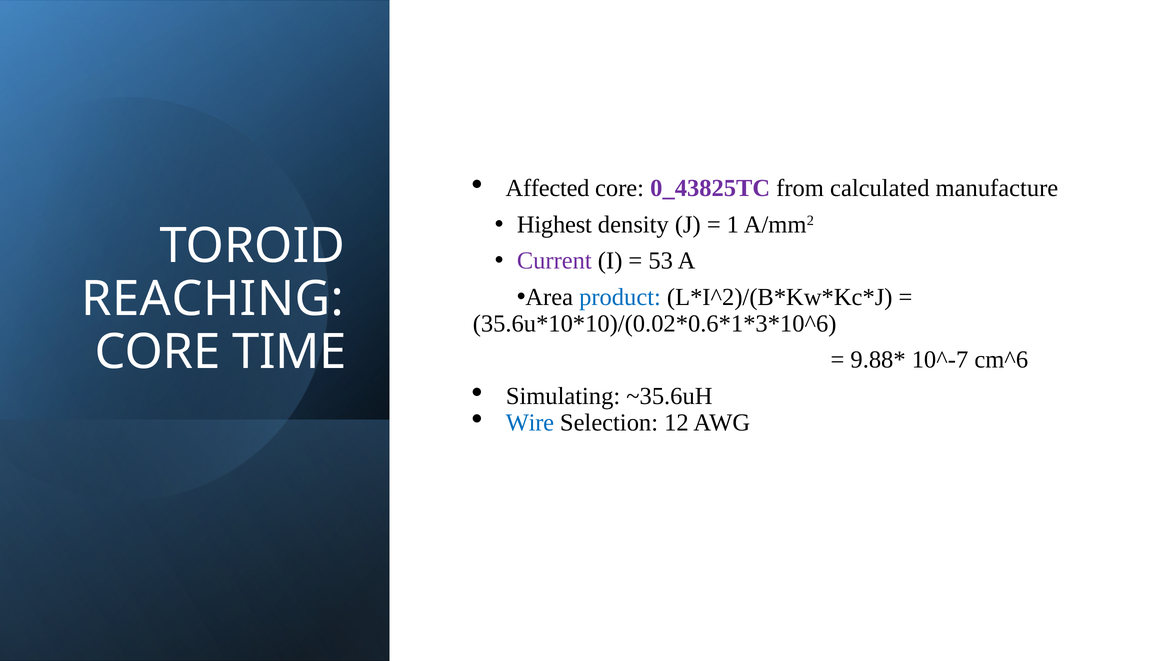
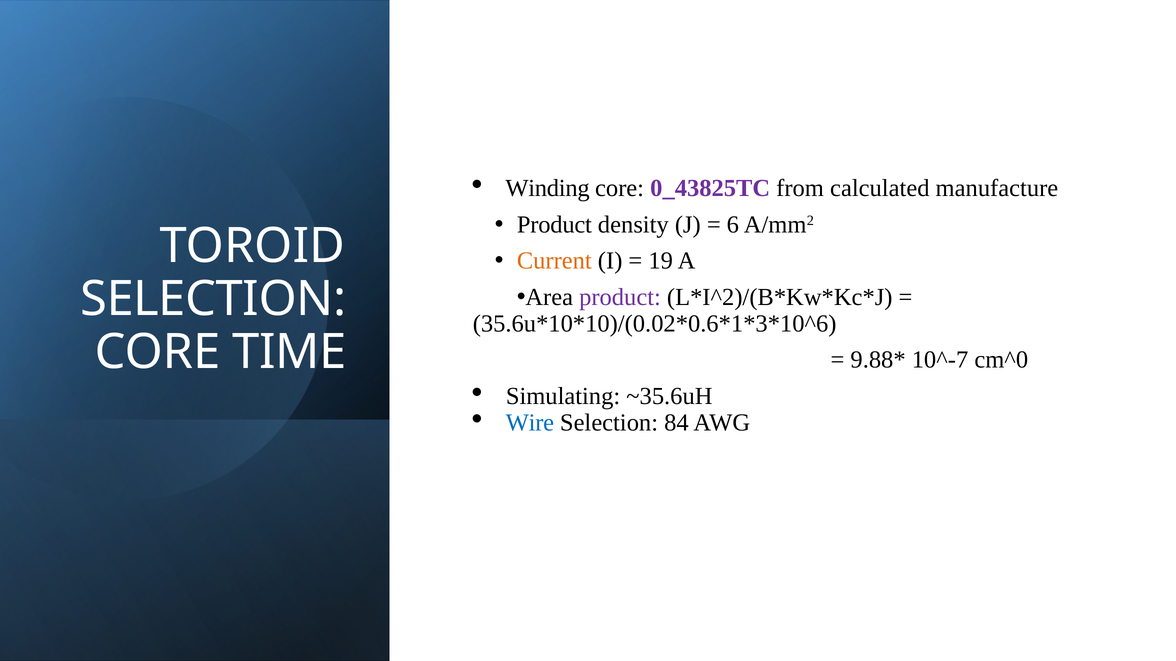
Affected: Affected -> Winding (548, 188)
Highest: Highest -> Product (554, 225)
1: 1 -> 6 (733, 225)
Current colour: purple -> orange (554, 261)
53: 53 -> 19 (661, 261)
product colour: blue -> purple (620, 297)
REACHING: REACHING -> SELECTION (213, 299)
cm^6: cm^6 -> cm^0 (1001, 360)
12: 12 -> 84 (676, 423)
